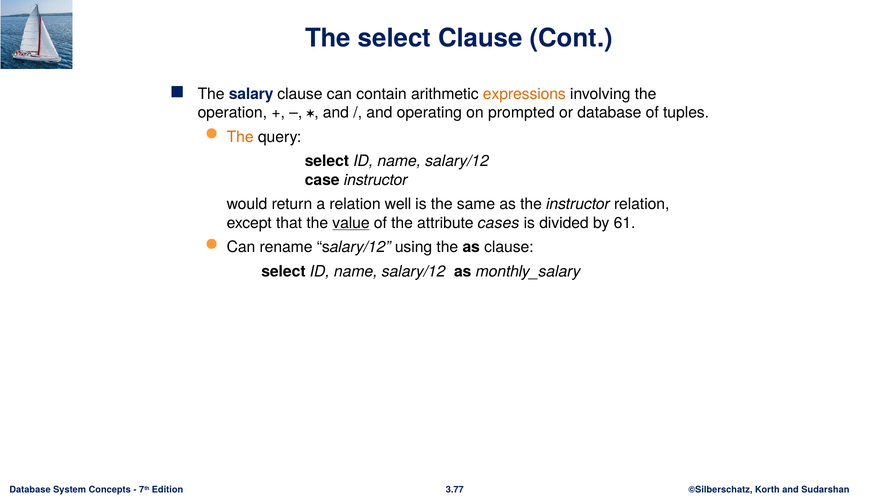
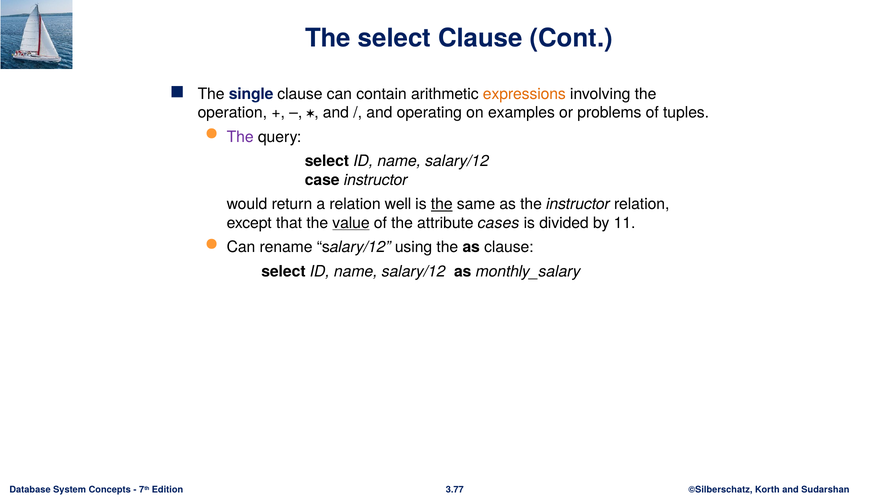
salary: salary -> single (251, 94)
prompted: prompted -> examples (521, 113)
or database: database -> problems (609, 113)
The colour: orange -> purple (240, 137)
the underline: none -> present (442, 204)
61: 61 -> 11 (625, 223)
